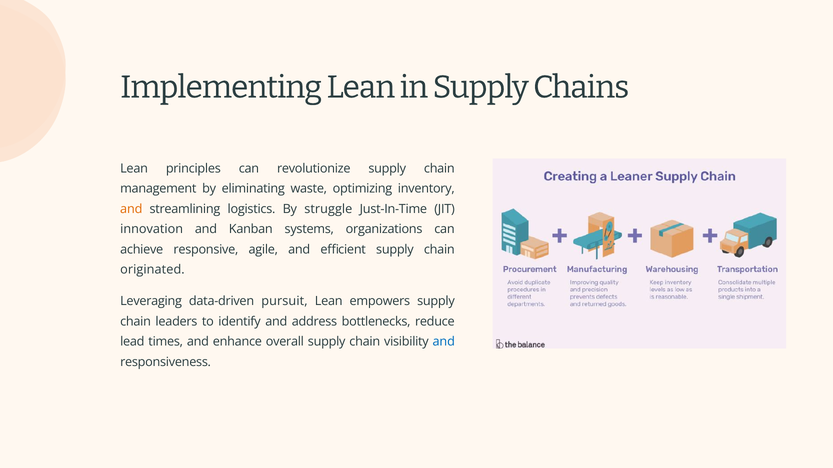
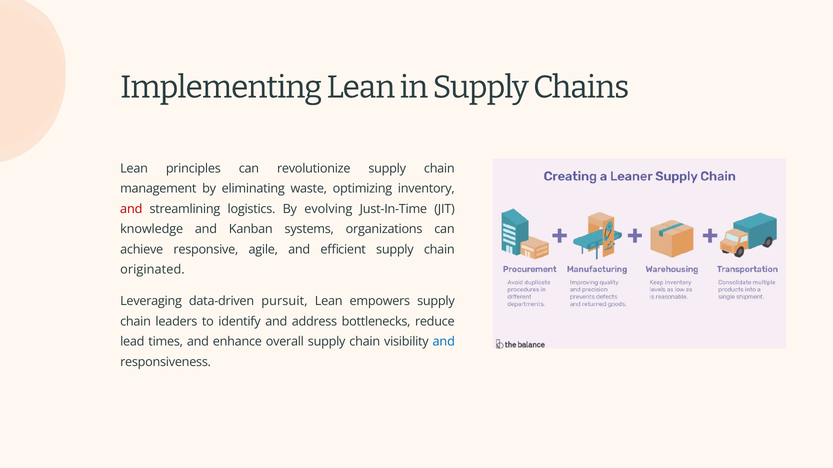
and colour: orange -> red (131, 209)
struggle: struggle -> evolving (328, 209)
innovation: innovation -> knowledge (152, 229)
